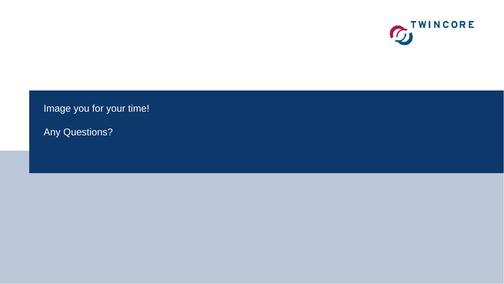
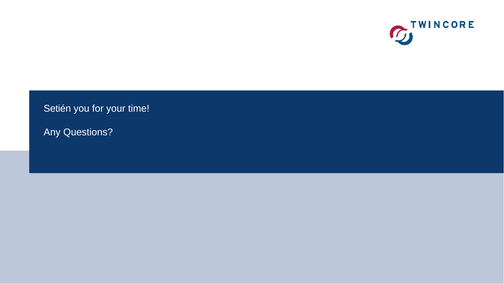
Image: Image -> Setién (57, 108)
